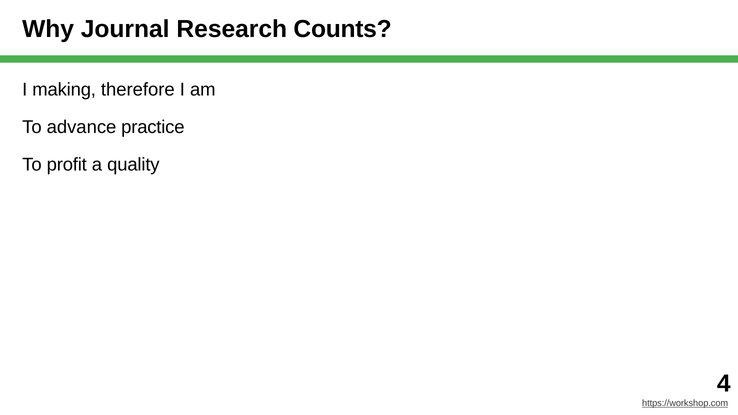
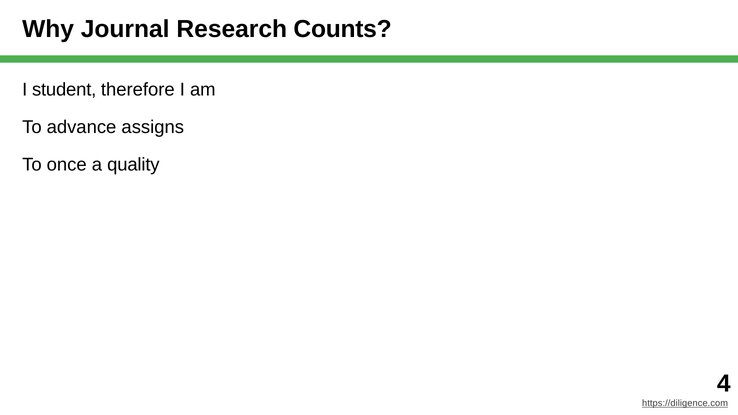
making: making -> student (64, 89)
practice: practice -> assigns (153, 127)
profit: profit -> once (67, 165)
https://workshop.com: https://workshop.com -> https://diligence.com (685, 403)
